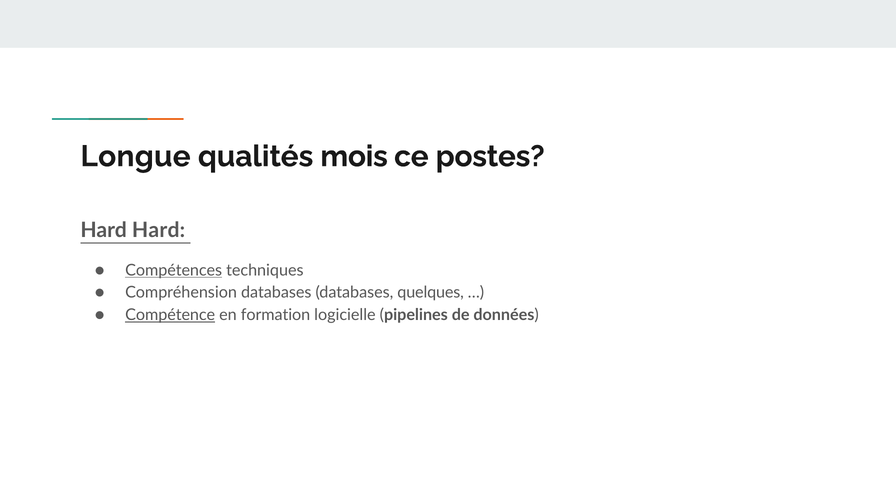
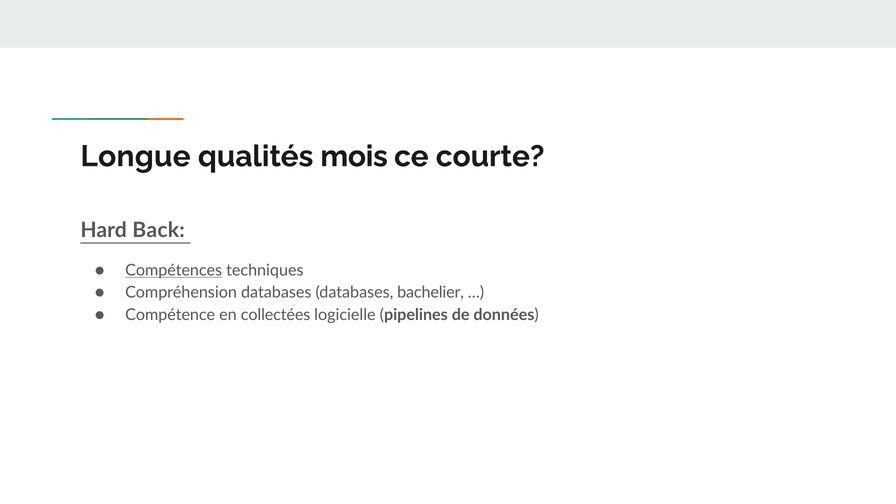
postes: postes -> courte (490, 156)
Hard Hard: Hard -> Back (159, 230)
quelques: quelques -> bachelier (431, 293)
Compétence underline: present -> none (170, 315)
formation: formation -> collectées (276, 315)
